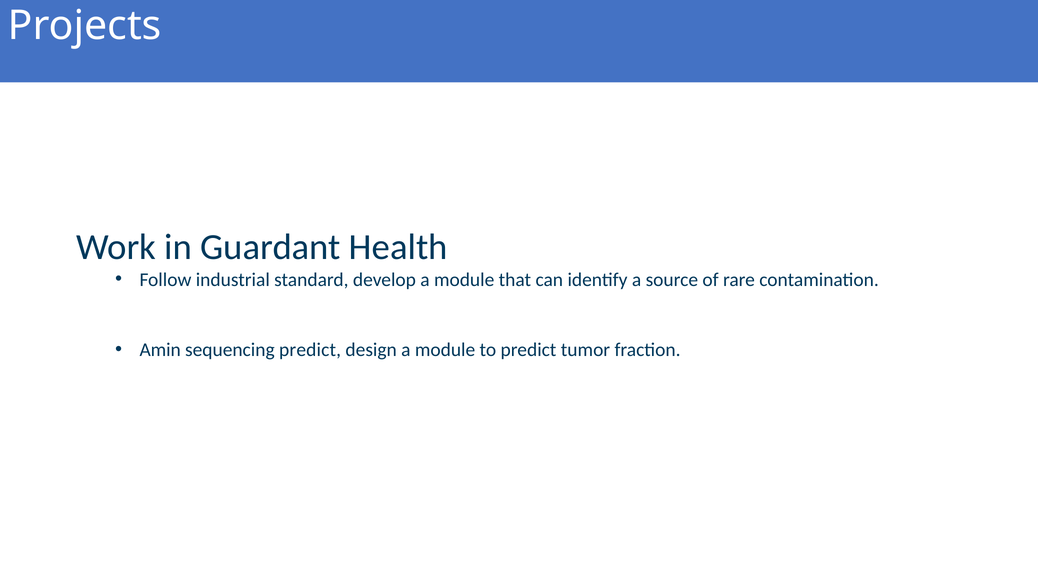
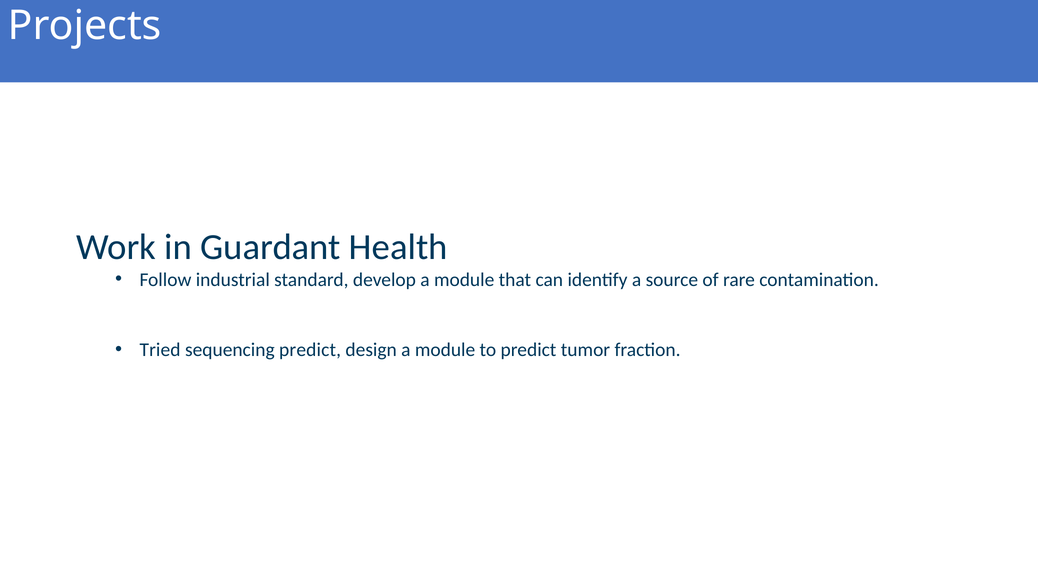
Amin: Amin -> Tried (160, 350)
